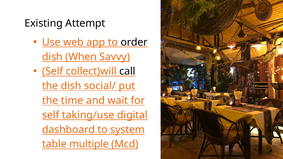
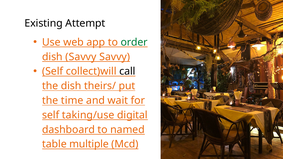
order colour: black -> green (134, 42)
dish When: When -> Savvy (81, 57)
social/: social/ -> theirs/ (100, 86)
system: system -> named (127, 130)
